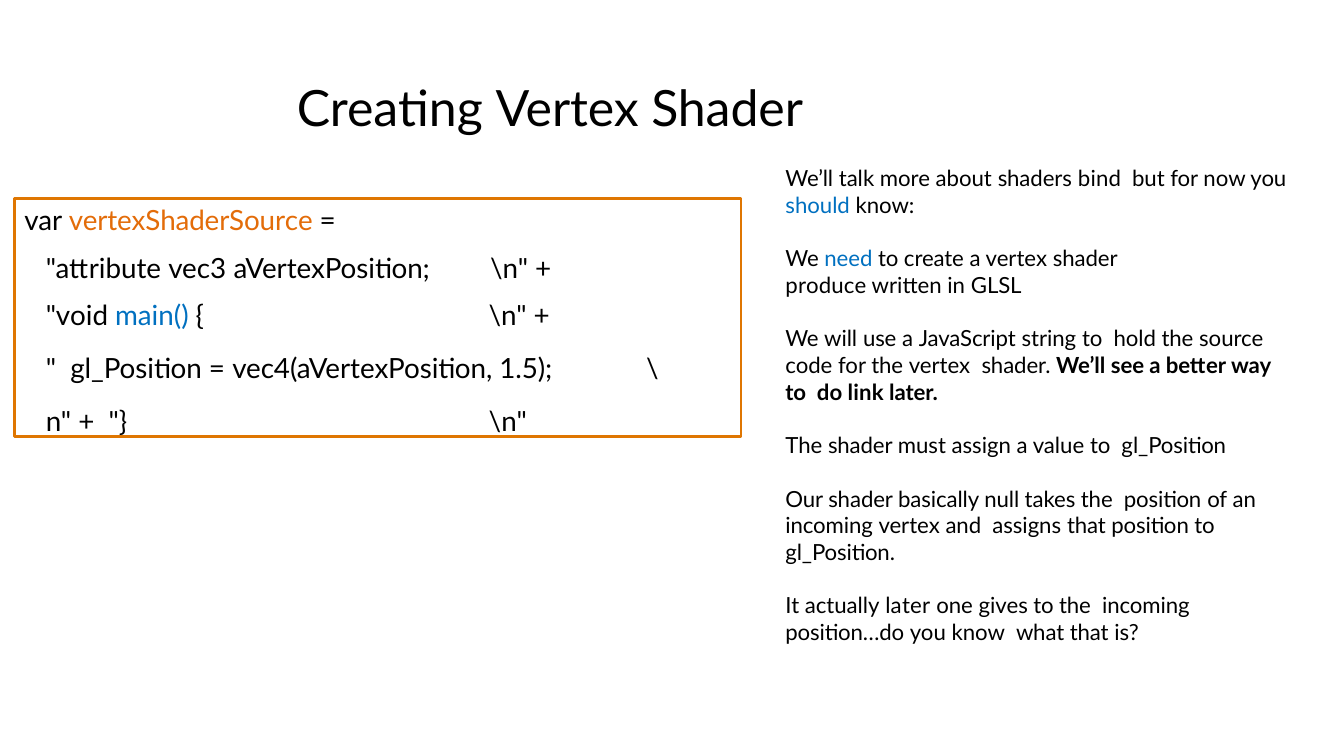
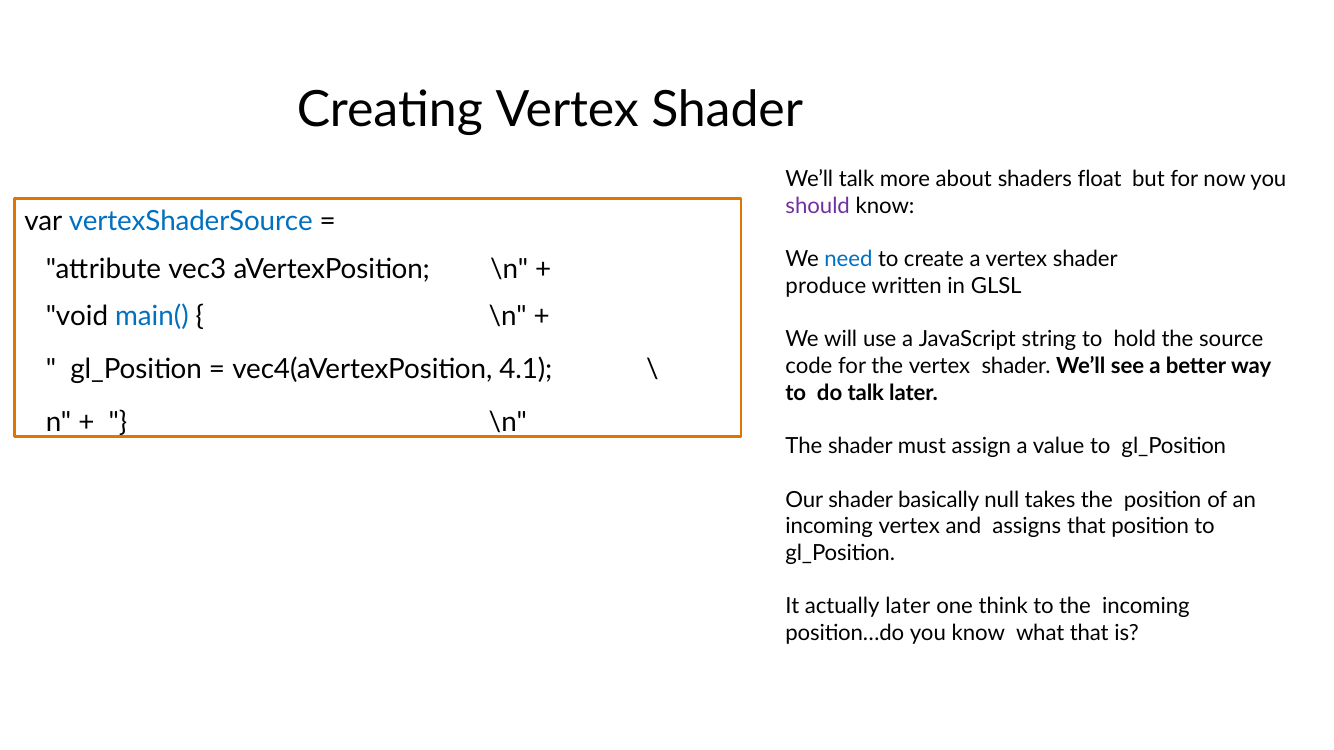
bind: bind -> float (1100, 179)
should colour: blue -> purple (818, 206)
vertexShaderSource colour: orange -> blue (191, 222)
1.5: 1.5 -> 4.1 (526, 369)
do link: link -> talk (866, 393)
gives: gives -> think (1003, 607)
